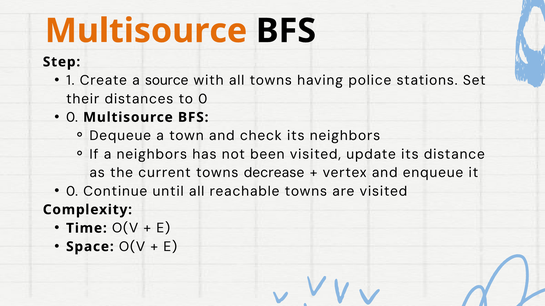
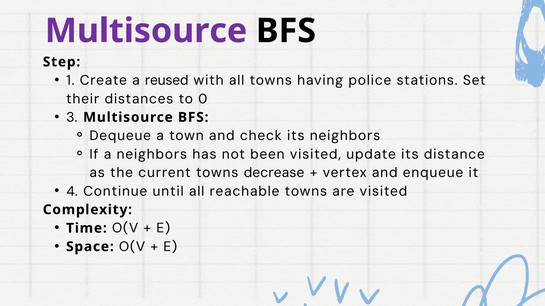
Multisource colour: orange -> purple (146, 31)
source: source -> reused (167, 81)
0: 0 -> 3 (72, 118)
0: 0 -> 4 (72, 192)
